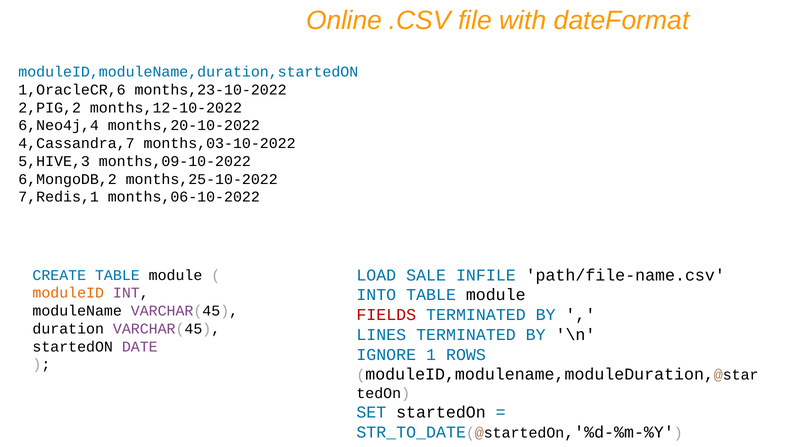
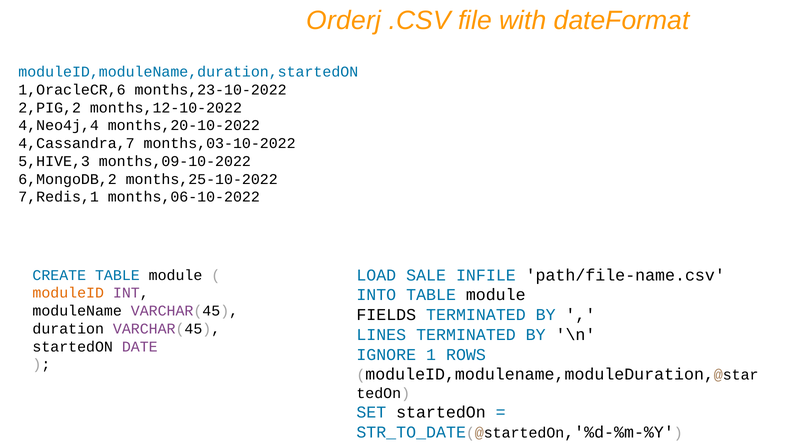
Online: Online -> Orderj (344, 21)
6,Neo4j,4: 6,Neo4j,4 -> 4,Neo4j,4 (59, 126)
FIELDS colour: red -> black (386, 315)
